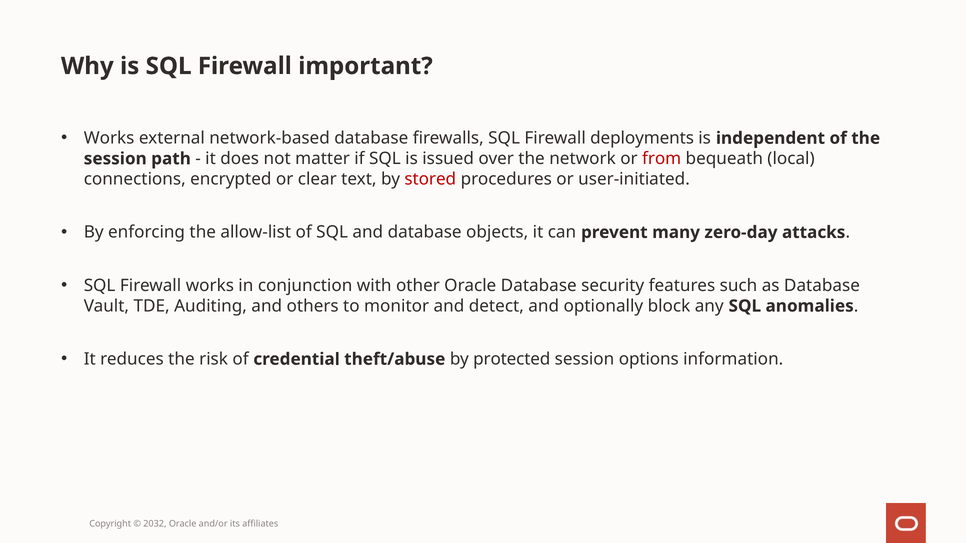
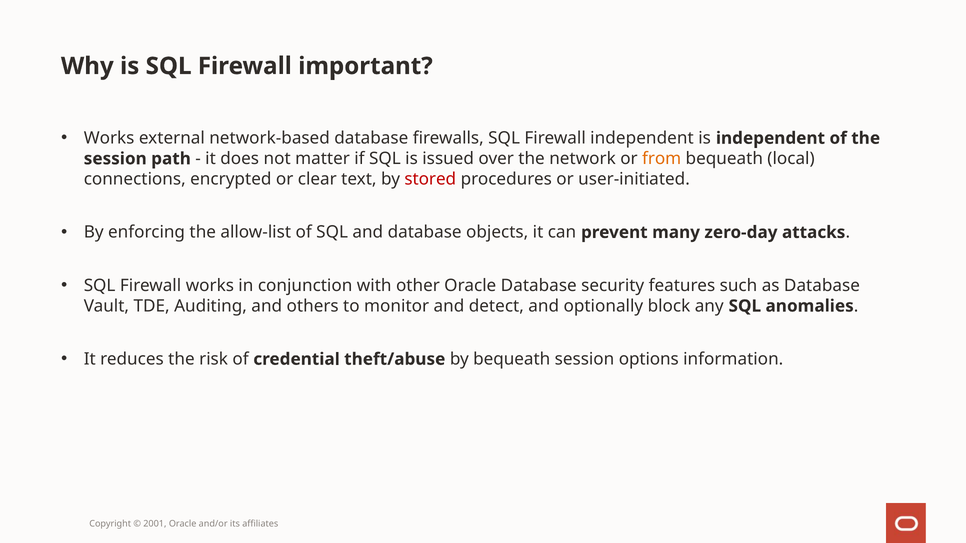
Firewall deployments: deployments -> independent (642, 138)
from colour: red -> orange (662, 159)
by protected: protected -> bequeath (512, 359)
2032: 2032 -> 2001 (155, 524)
